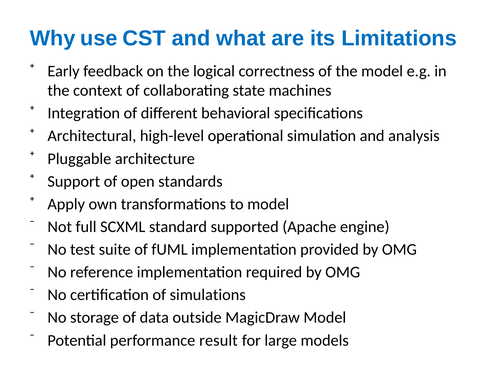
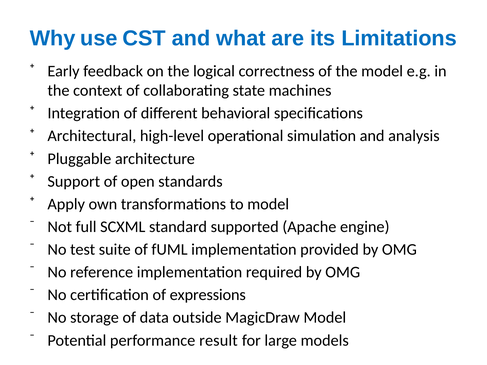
simulations: simulations -> expressions (208, 295)
